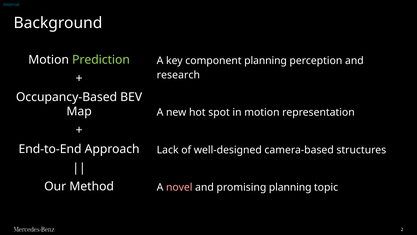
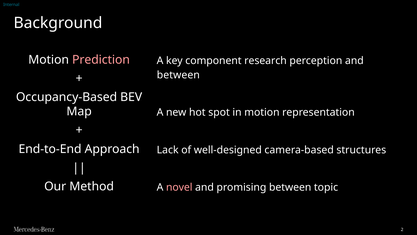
Prediction colour: light green -> pink (101, 60)
component planning: planning -> research (266, 60)
research: research -> between (178, 75)
promising planning: planning -> between (290, 187)
